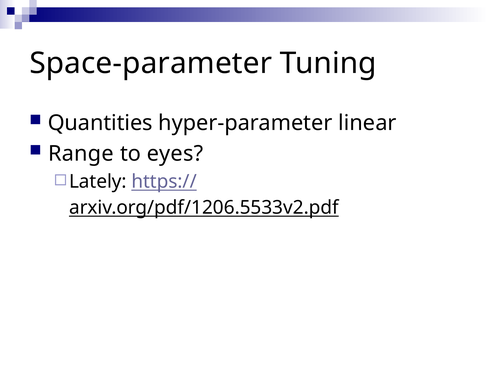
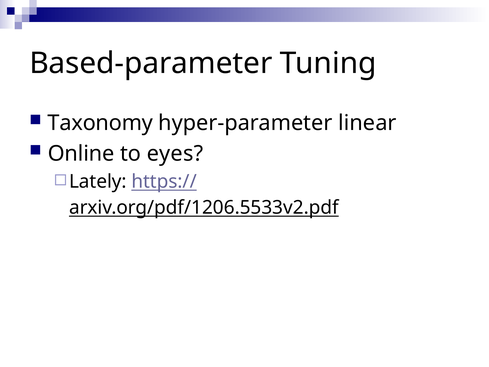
Space-parameter: Space-parameter -> Based-parameter (151, 63)
Quantities: Quantities -> Taxonomy (100, 123)
Range: Range -> Online (81, 153)
